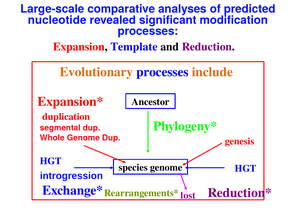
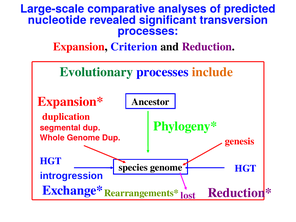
modification: modification -> transversion (234, 20)
Template: Template -> Criterion (134, 47)
Evolutionary colour: orange -> green (96, 72)
